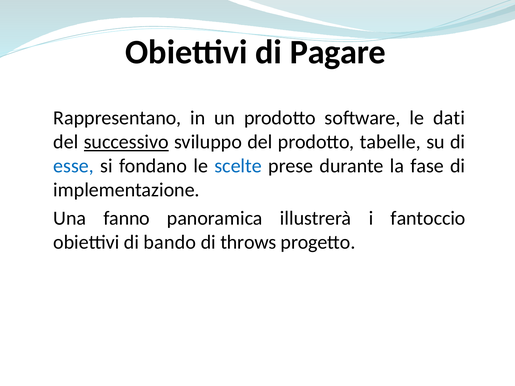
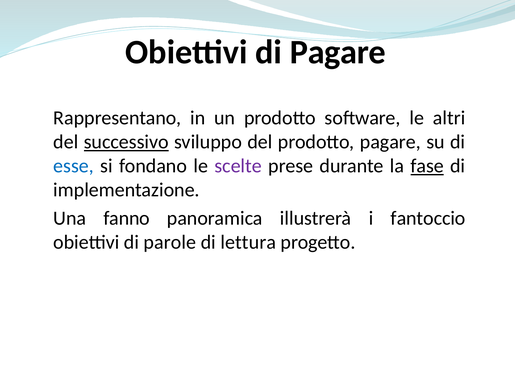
dati: dati -> altri (449, 118)
prodotto tabelle: tabelle -> pagare (390, 142)
scelte colour: blue -> purple (238, 166)
fase underline: none -> present (427, 166)
bando: bando -> parole (170, 242)
throws: throws -> lettura (248, 242)
